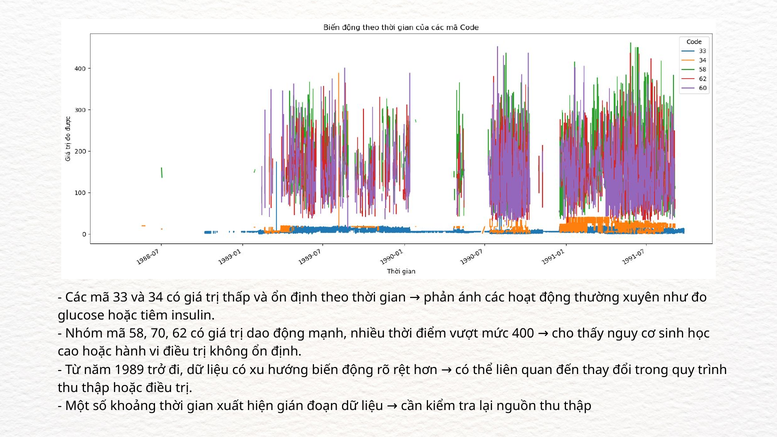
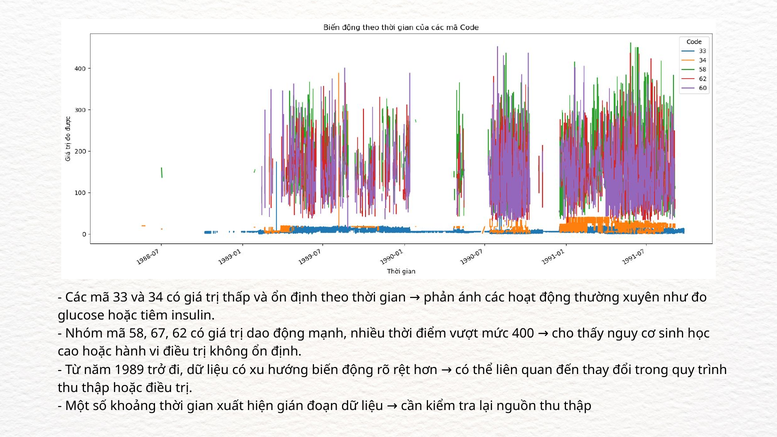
70: 70 -> 67 (160, 334)
